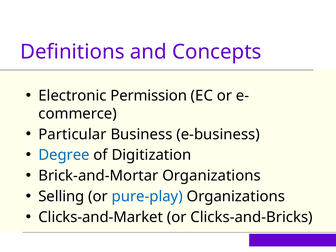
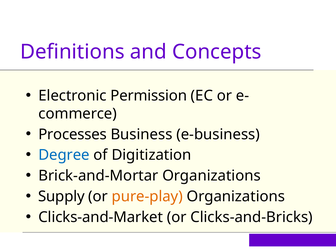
Particular: Particular -> Processes (73, 134)
Selling: Selling -> Supply (61, 196)
pure-play colour: blue -> orange (147, 196)
